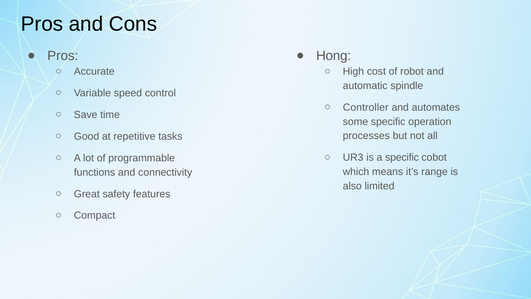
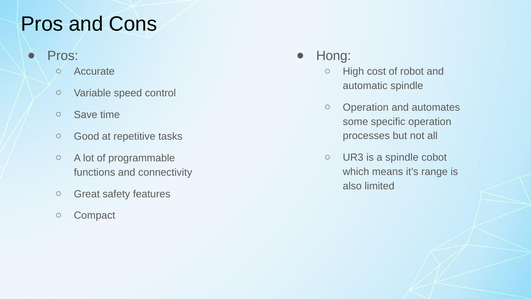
Controller: Controller -> Operation (366, 107)
a specific: specific -> spindle (402, 157)
